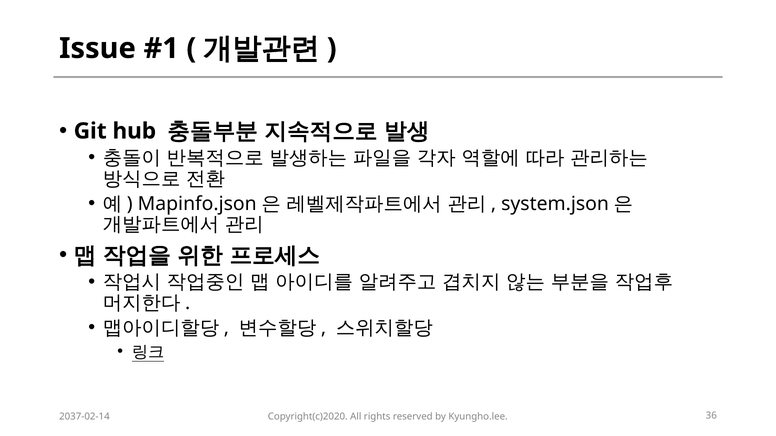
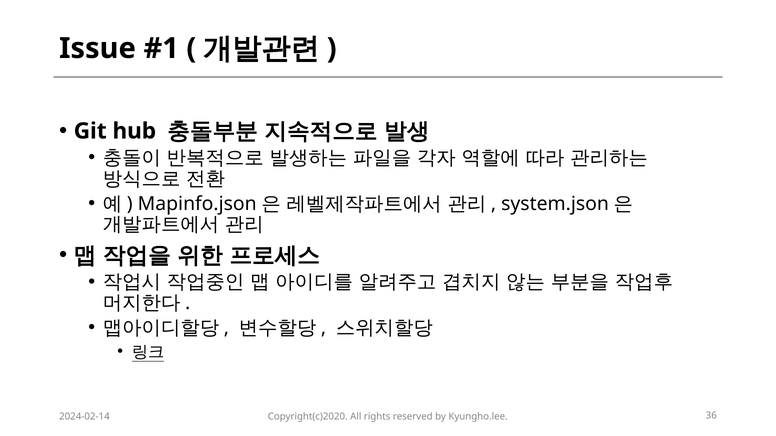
2037-02-14: 2037-02-14 -> 2024-02-14 (84, 417)
